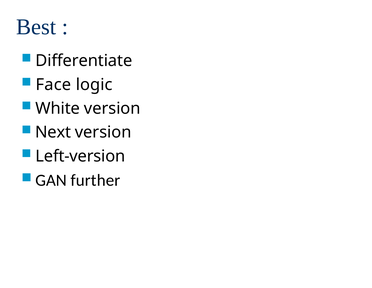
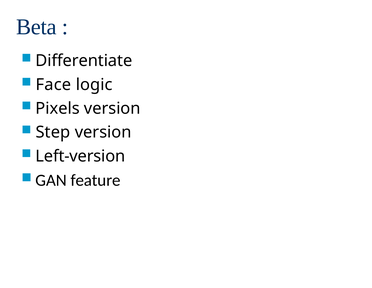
Best: Best -> Beta (36, 27)
White: White -> Pixels (58, 108)
Next: Next -> Step (53, 132)
further: further -> feature (96, 180)
